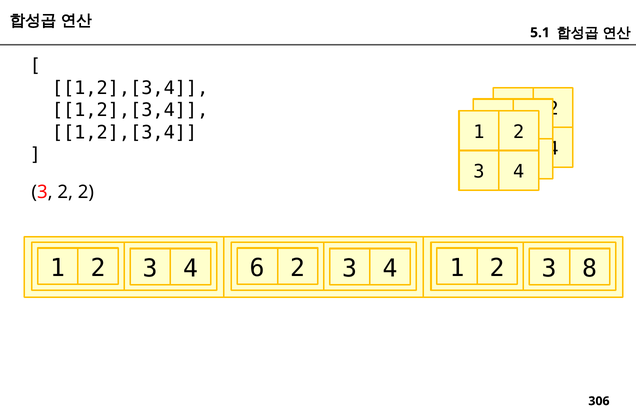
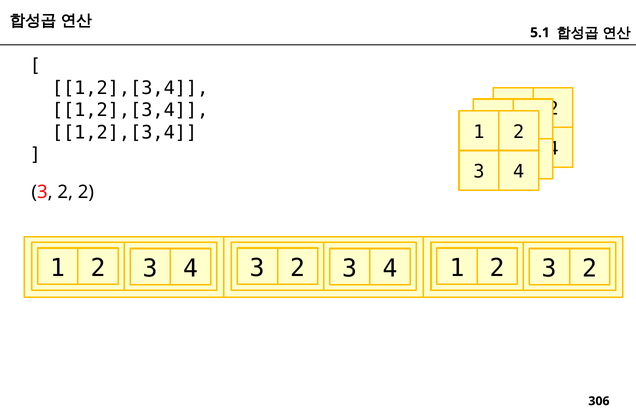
6: 6 -> 3 (257, 268)
2 3 8: 8 -> 2 (590, 268)
